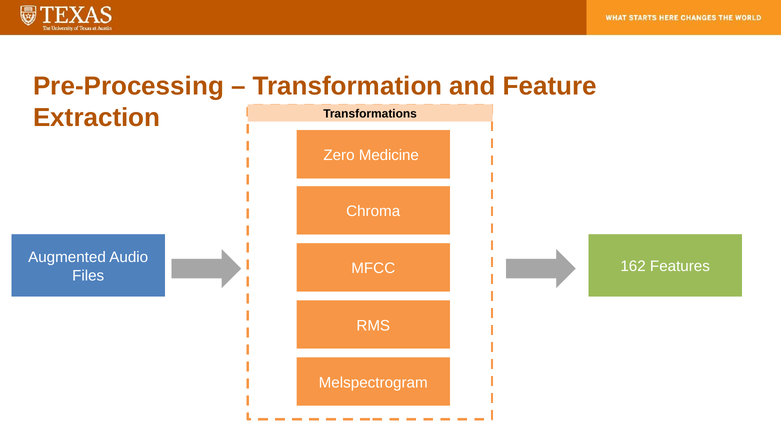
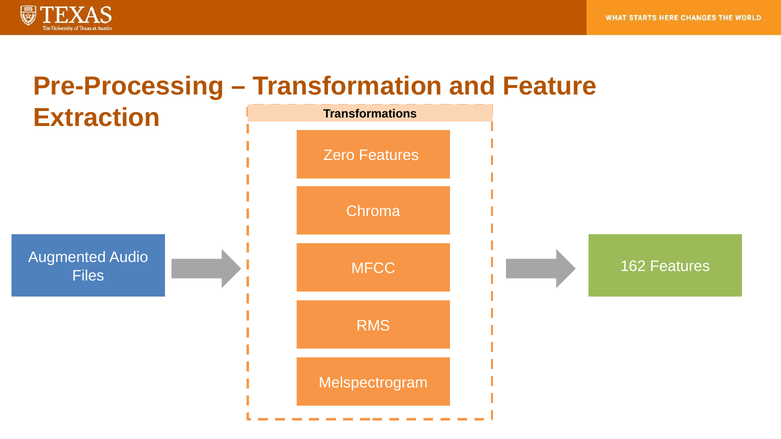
Zero Medicine: Medicine -> Features (389, 155)
